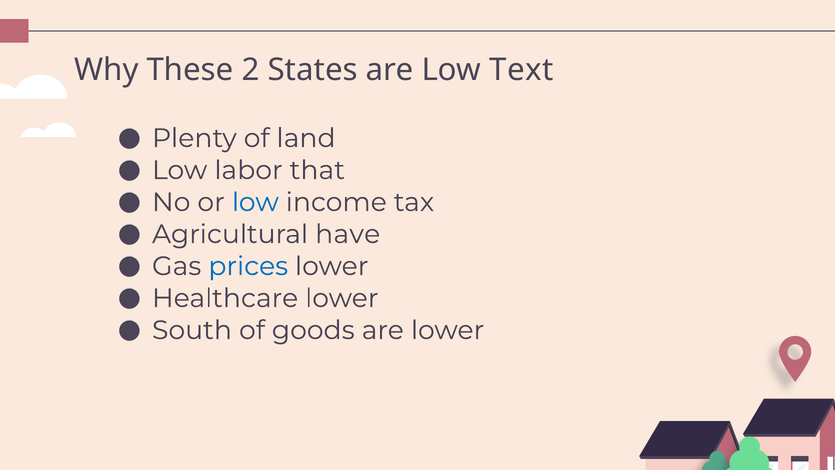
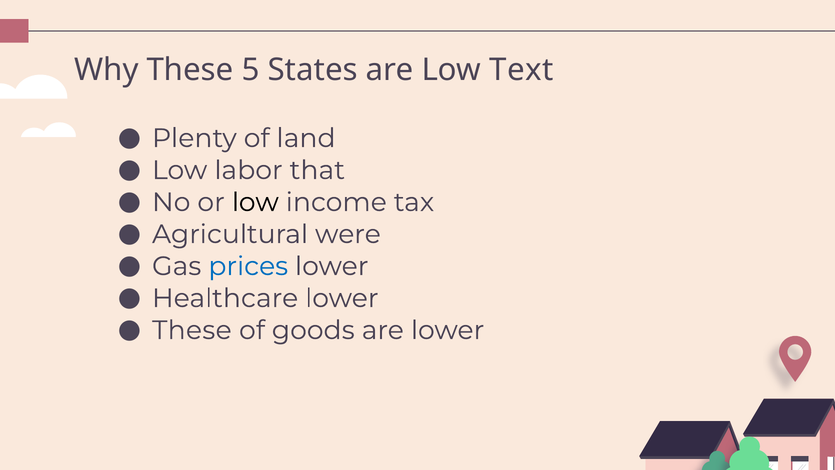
2: 2 -> 5 (251, 70)
low colour: blue -> black (255, 202)
have: have -> were (348, 234)
South: South -> These (192, 330)
